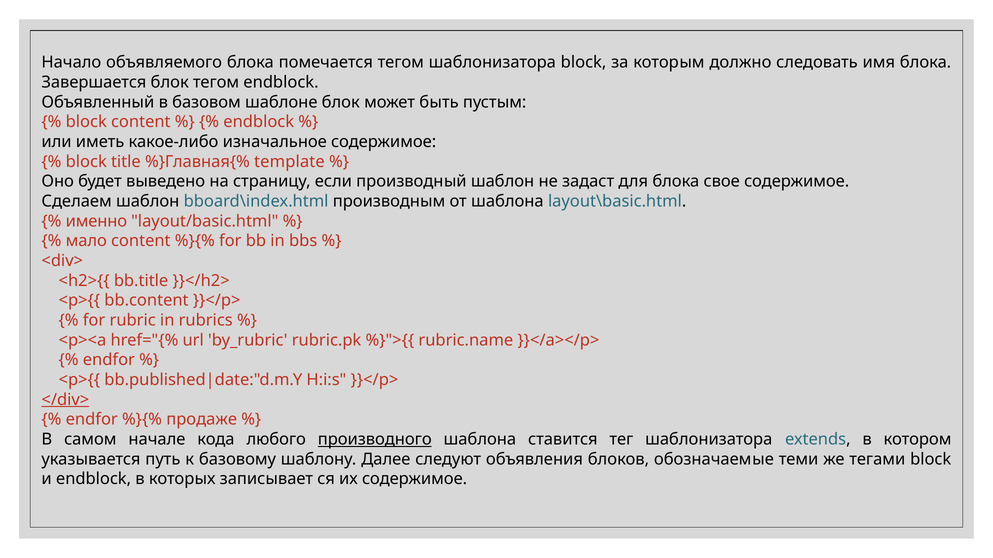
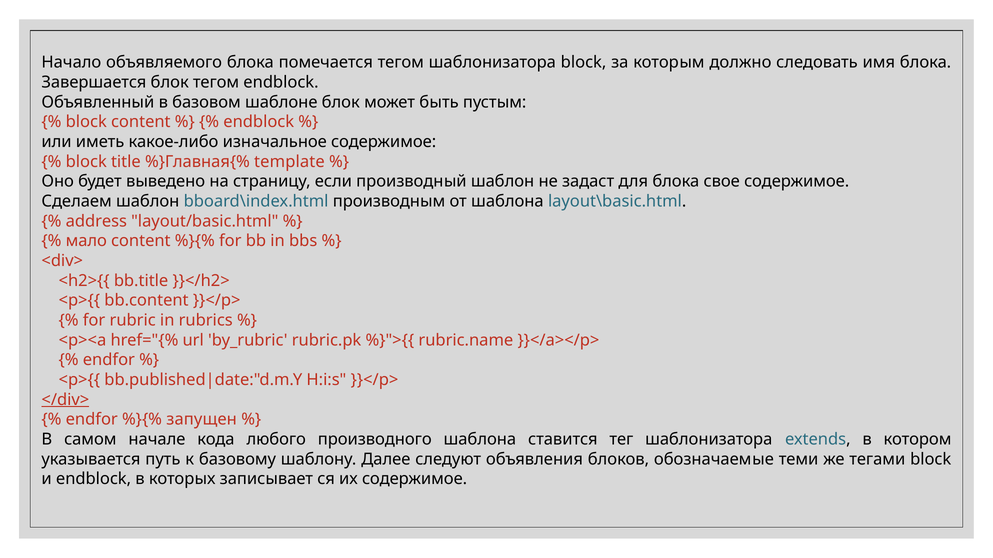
именно: именно -> address (96, 221)
продаже: продаже -> запущен (202, 420)
производного underline: present -> none (375, 440)
